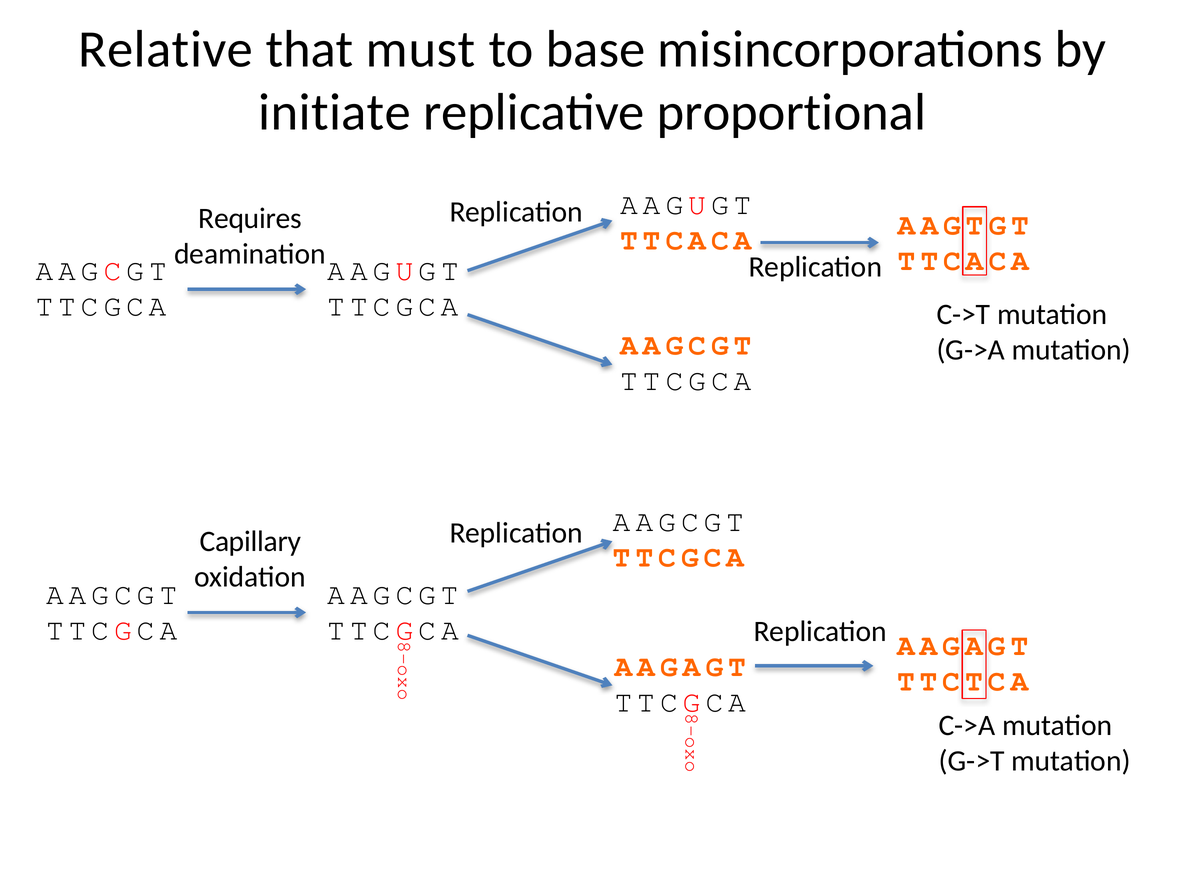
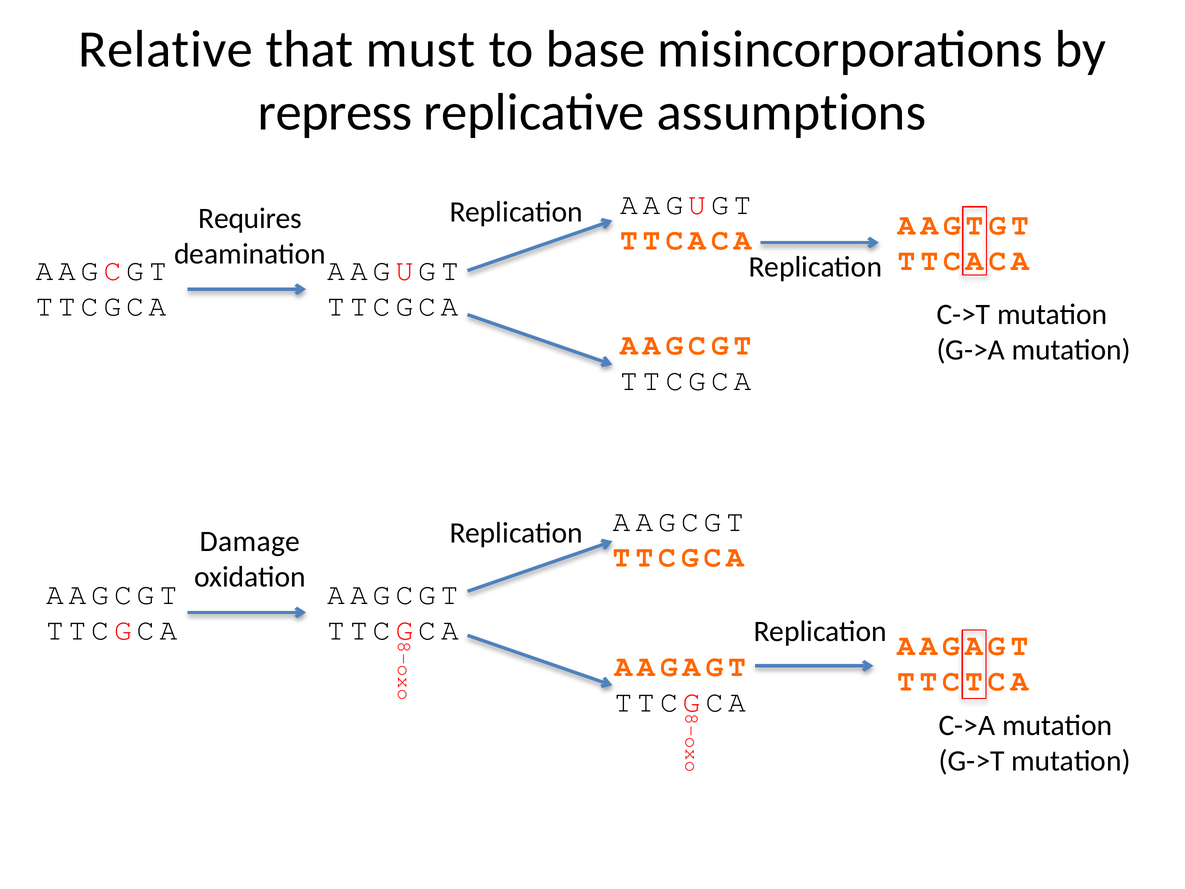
initiate: initiate -> repress (335, 113)
proportional: proportional -> assumptions (791, 113)
Capillary: Capillary -> Damage (250, 541)
